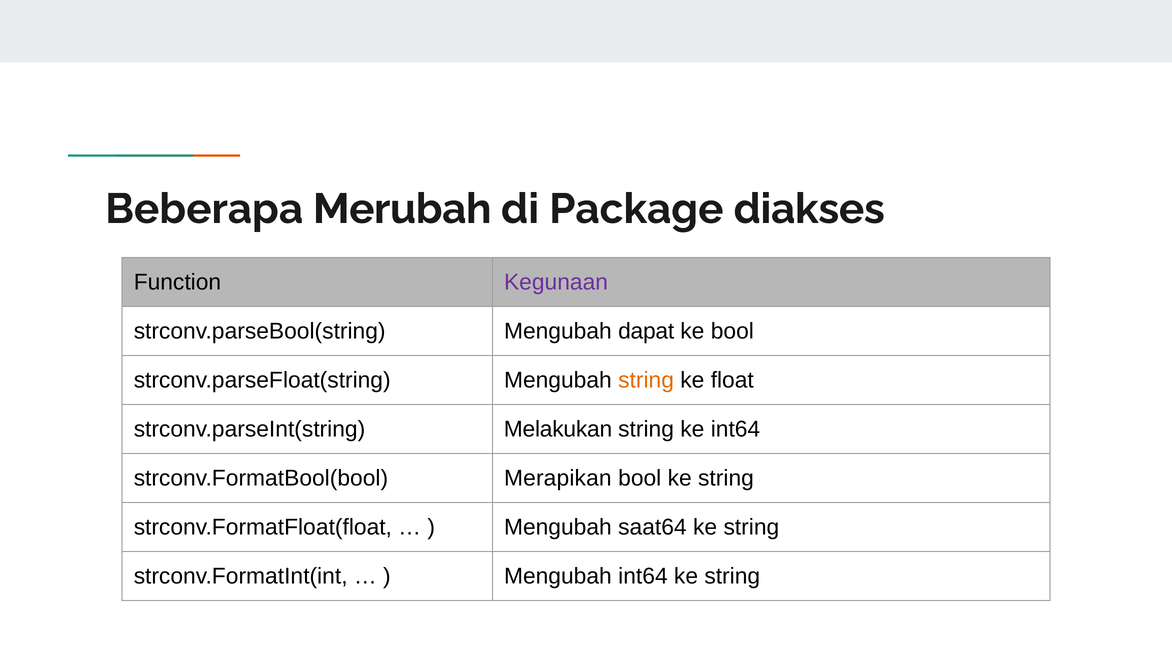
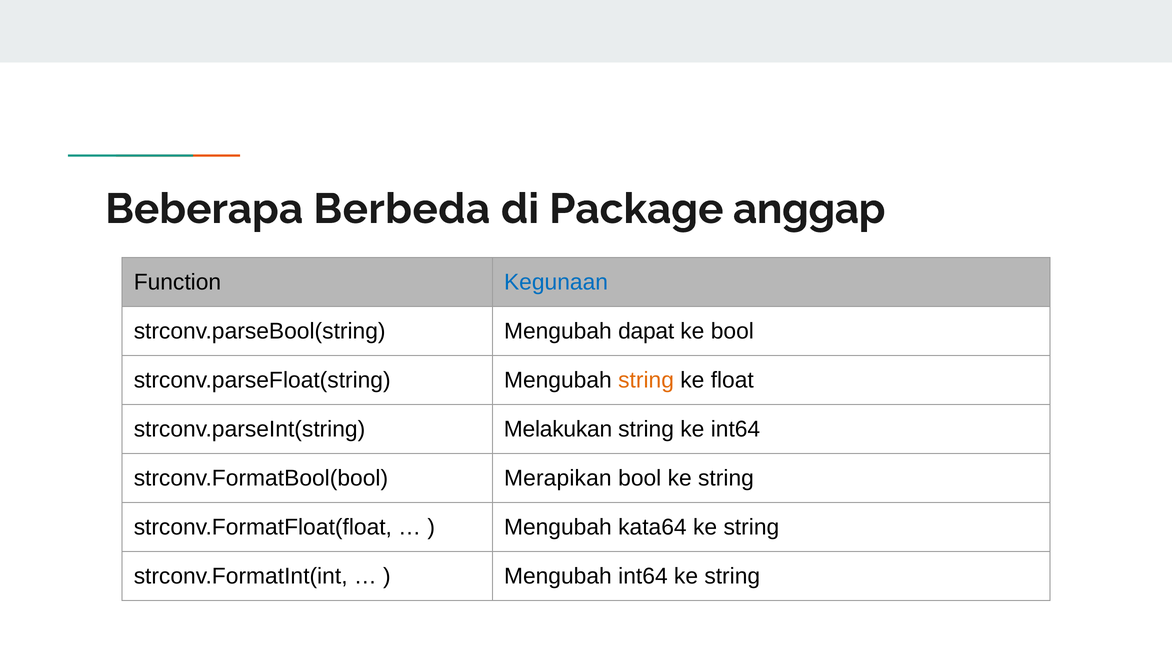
Merubah: Merubah -> Berbeda (402, 209)
diakses: diakses -> anggap (809, 209)
Kegunaan colour: purple -> blue (556, 283)
saat64: saat64 -> kata64 (652, 528)
